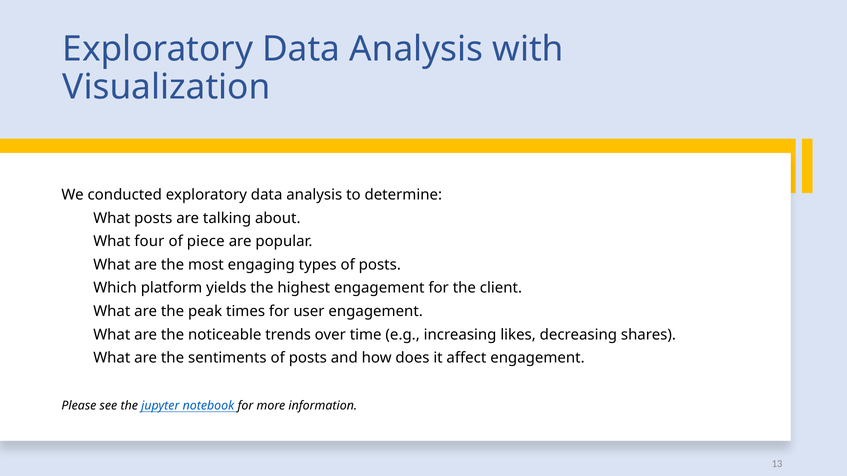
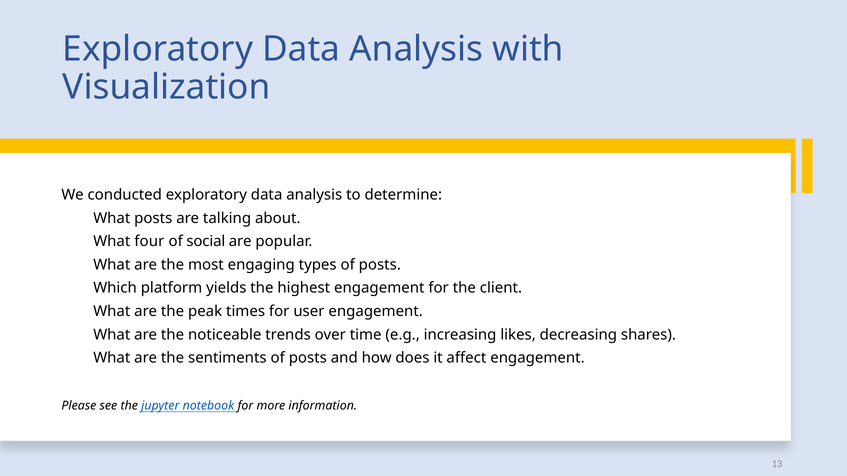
piece: piece -> social (206, 242)
